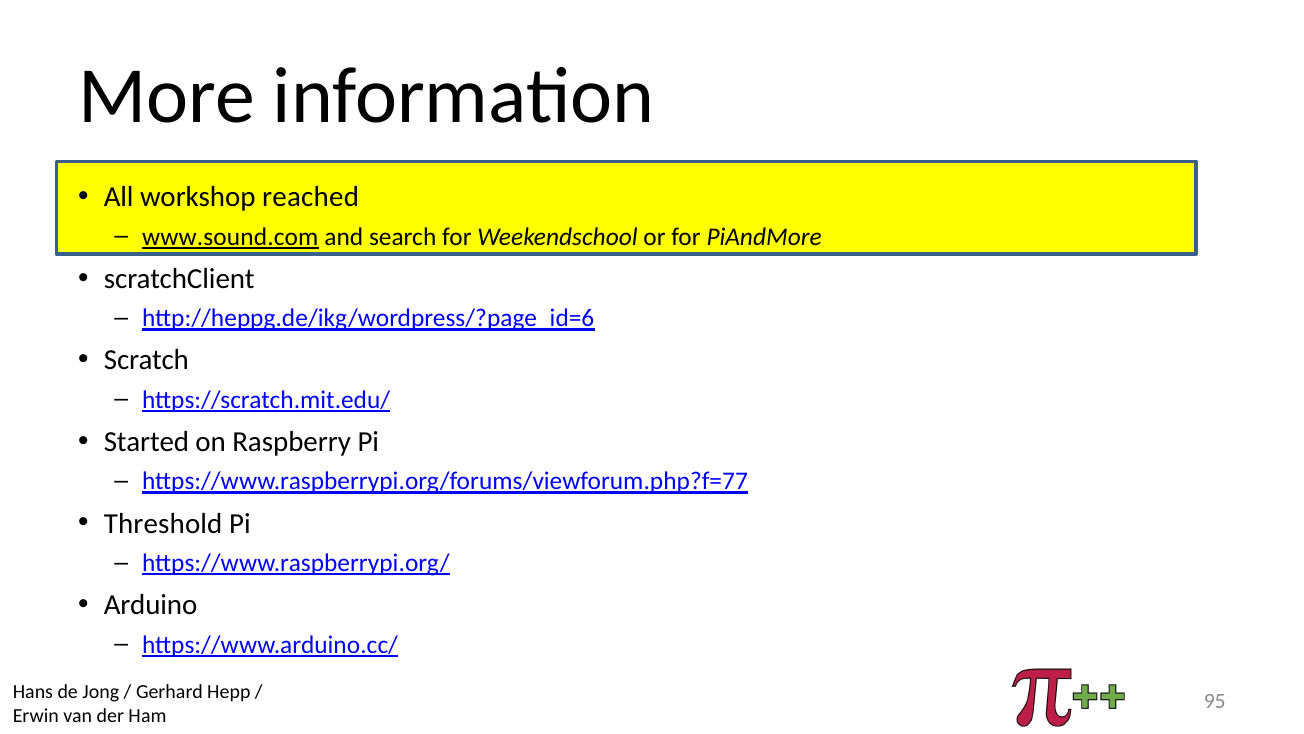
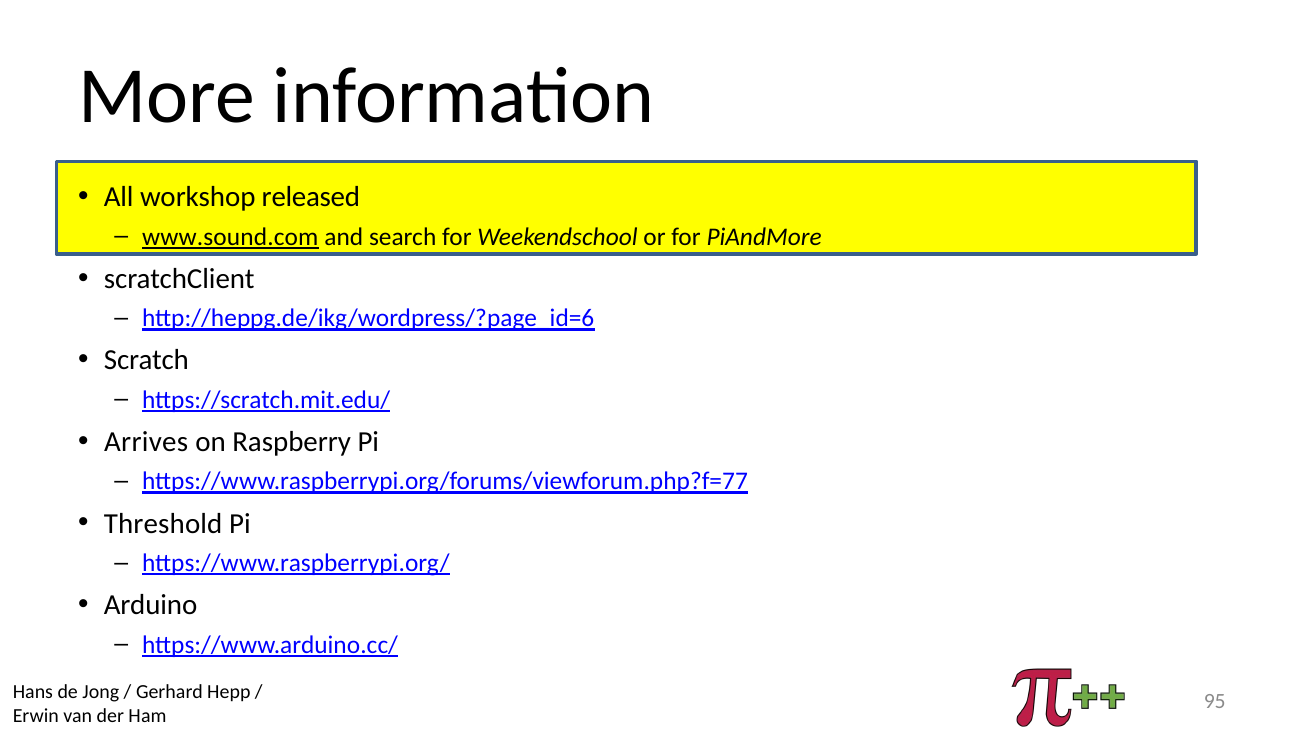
reached: reached -> released (311, 197)
Started: Started -> Arrives (146, 442)
